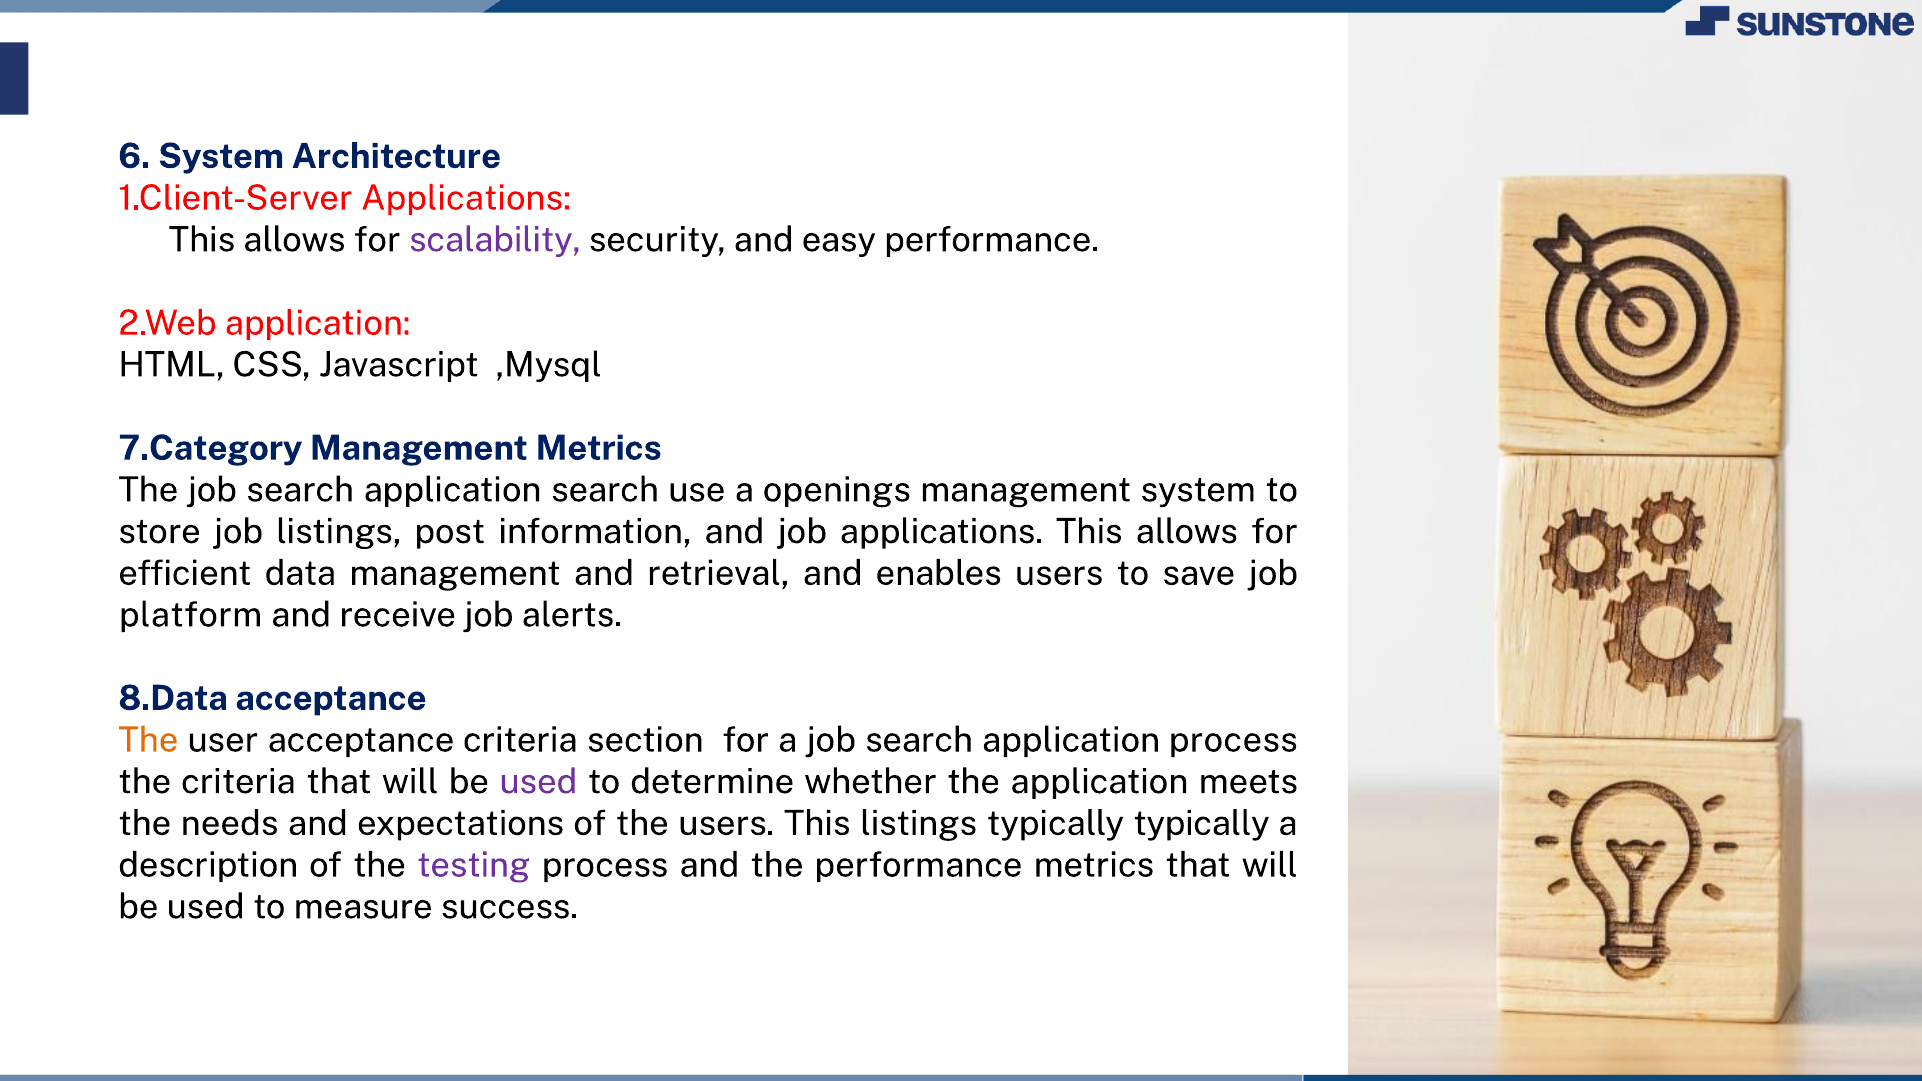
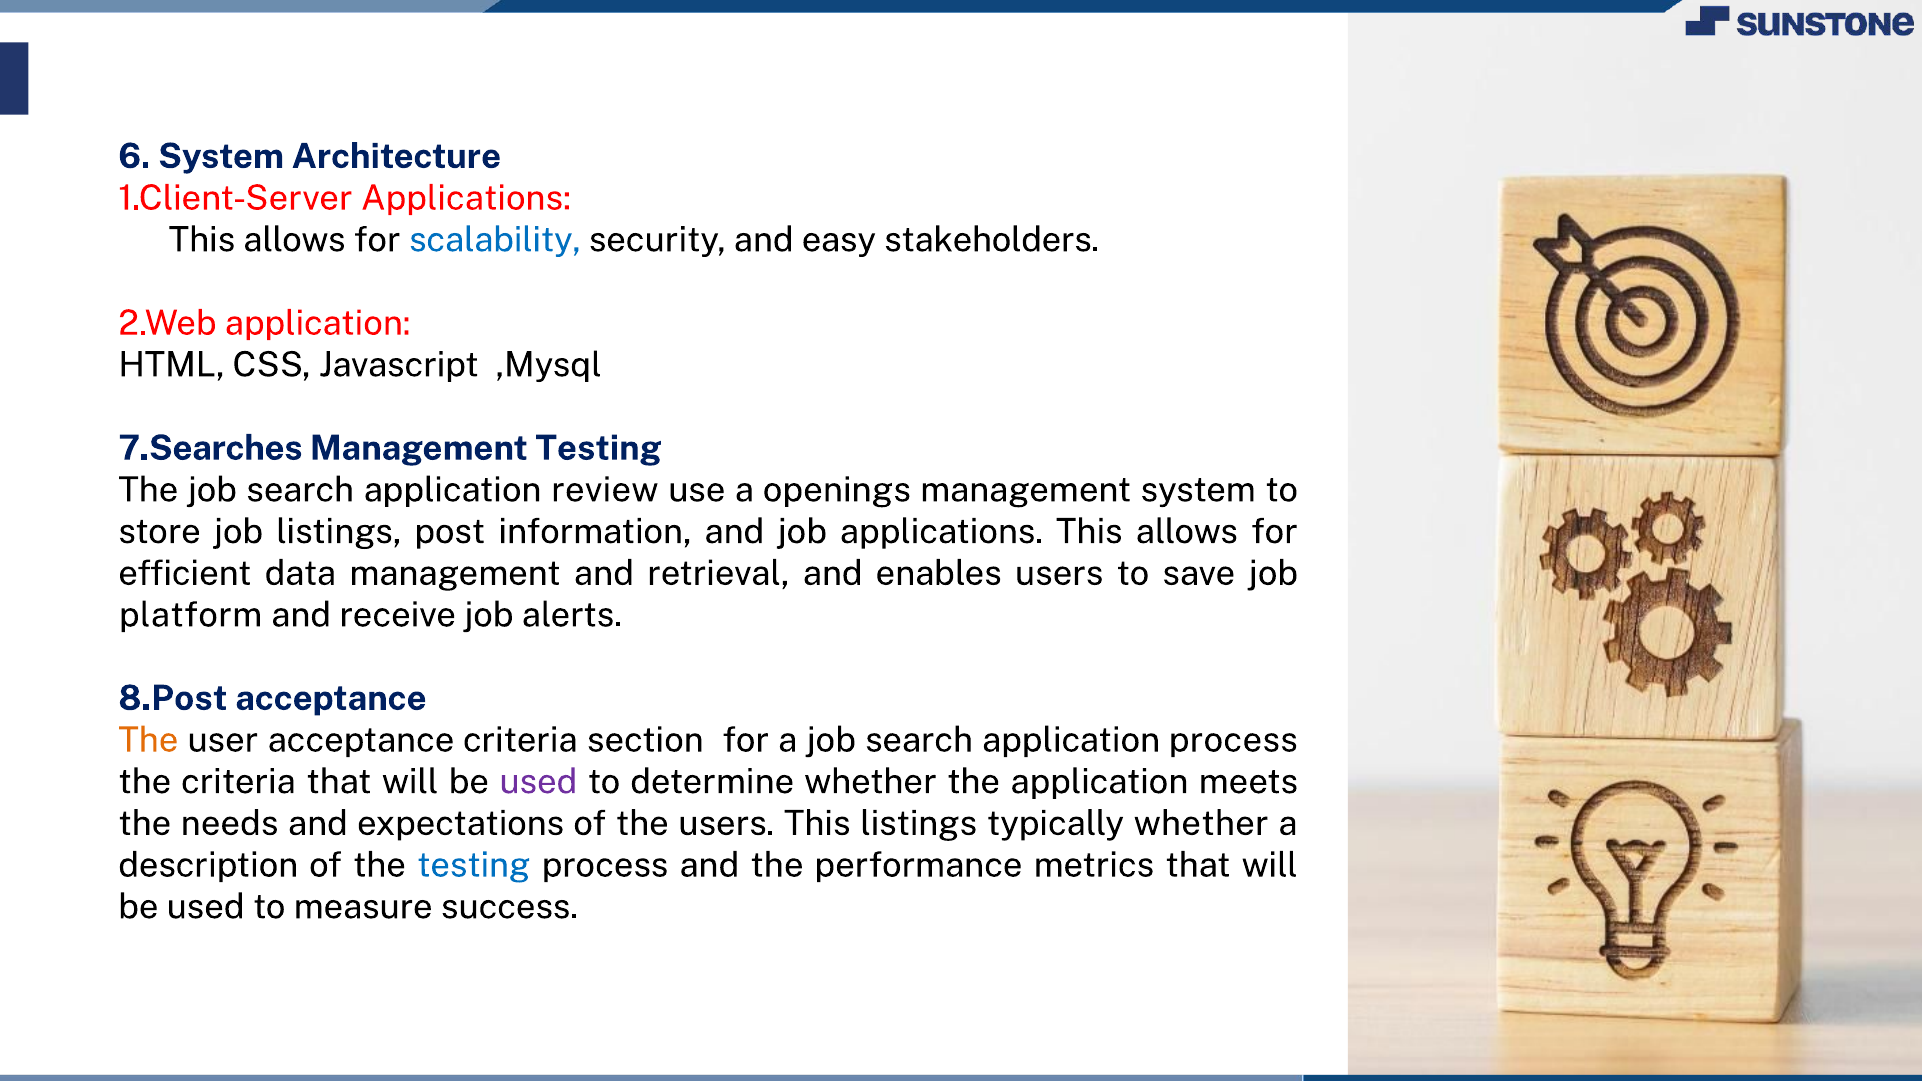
scalability colour: purple -> blue (495, 240)
easy performance: performance -> stakeholders (992, 240)
7.Category: 7.Category -> 7.Searches (210, 448)
Management Metrics: Metrics -> Testing (599, 448)
application search: search -> review (605, 490)
8.Data: 8.Data -> 8.Post (173, 698)
typically typically: typically -> whether (1201, 824)
testing colour: purple -> blue (474, 865)
